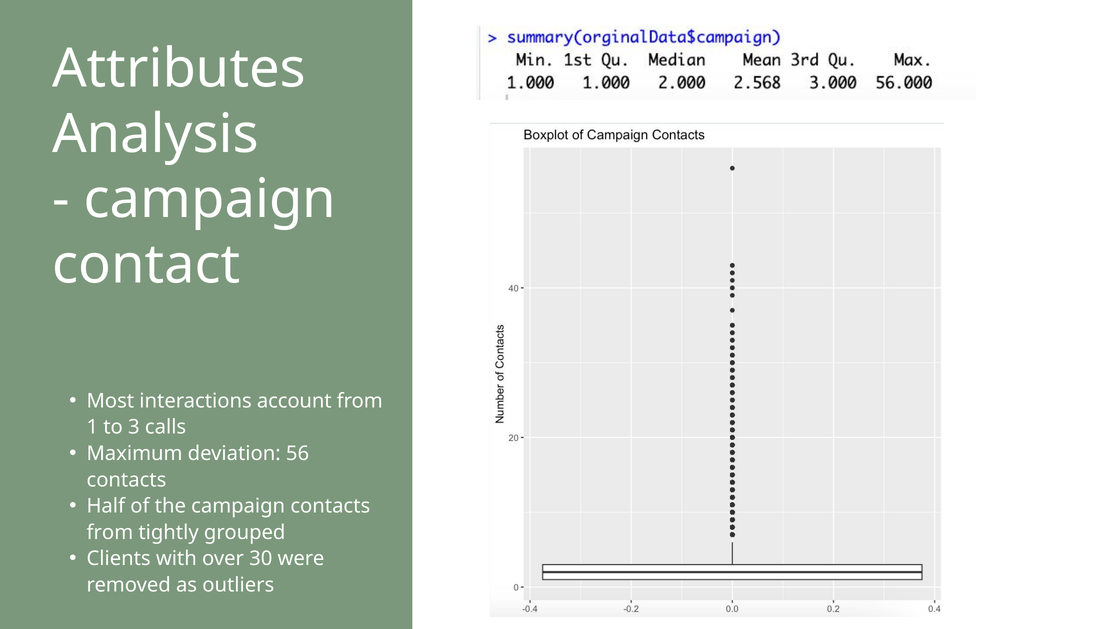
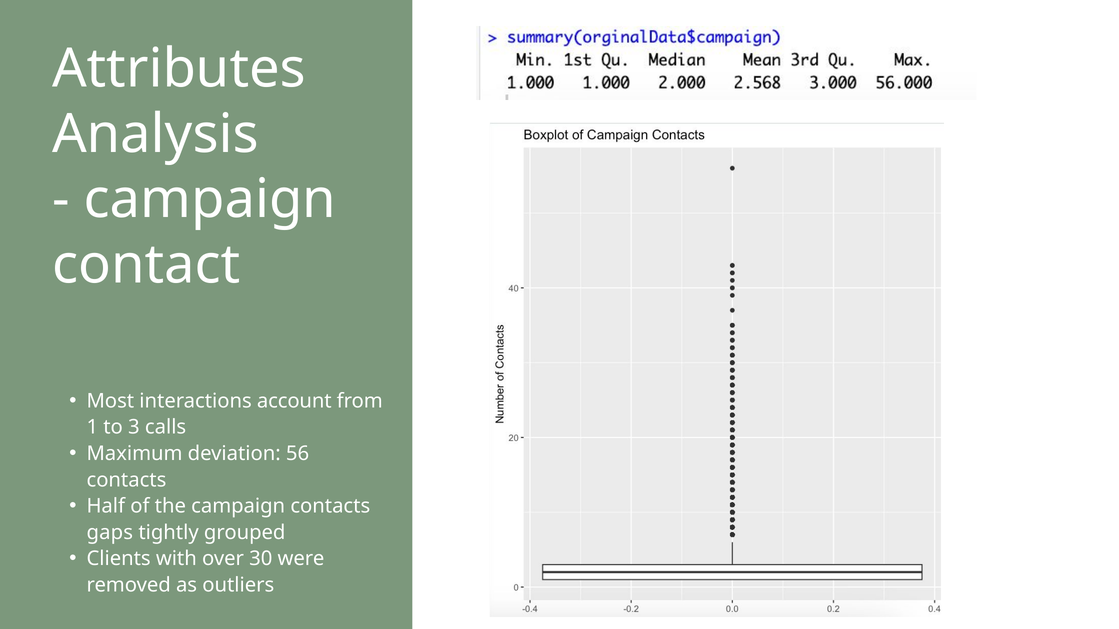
from: from -> gaps (110, 533)
